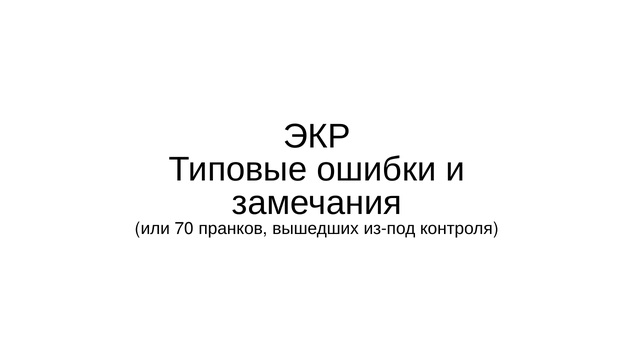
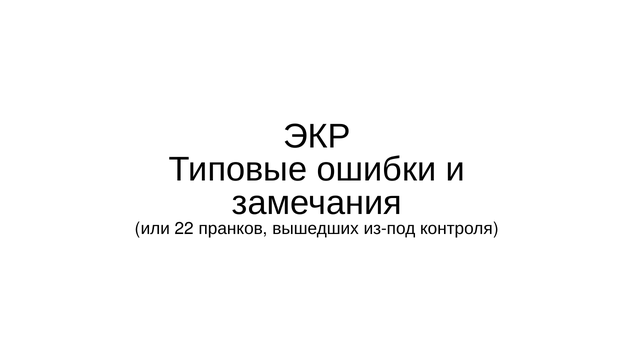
70: 70 -> 22 (184, 229)
